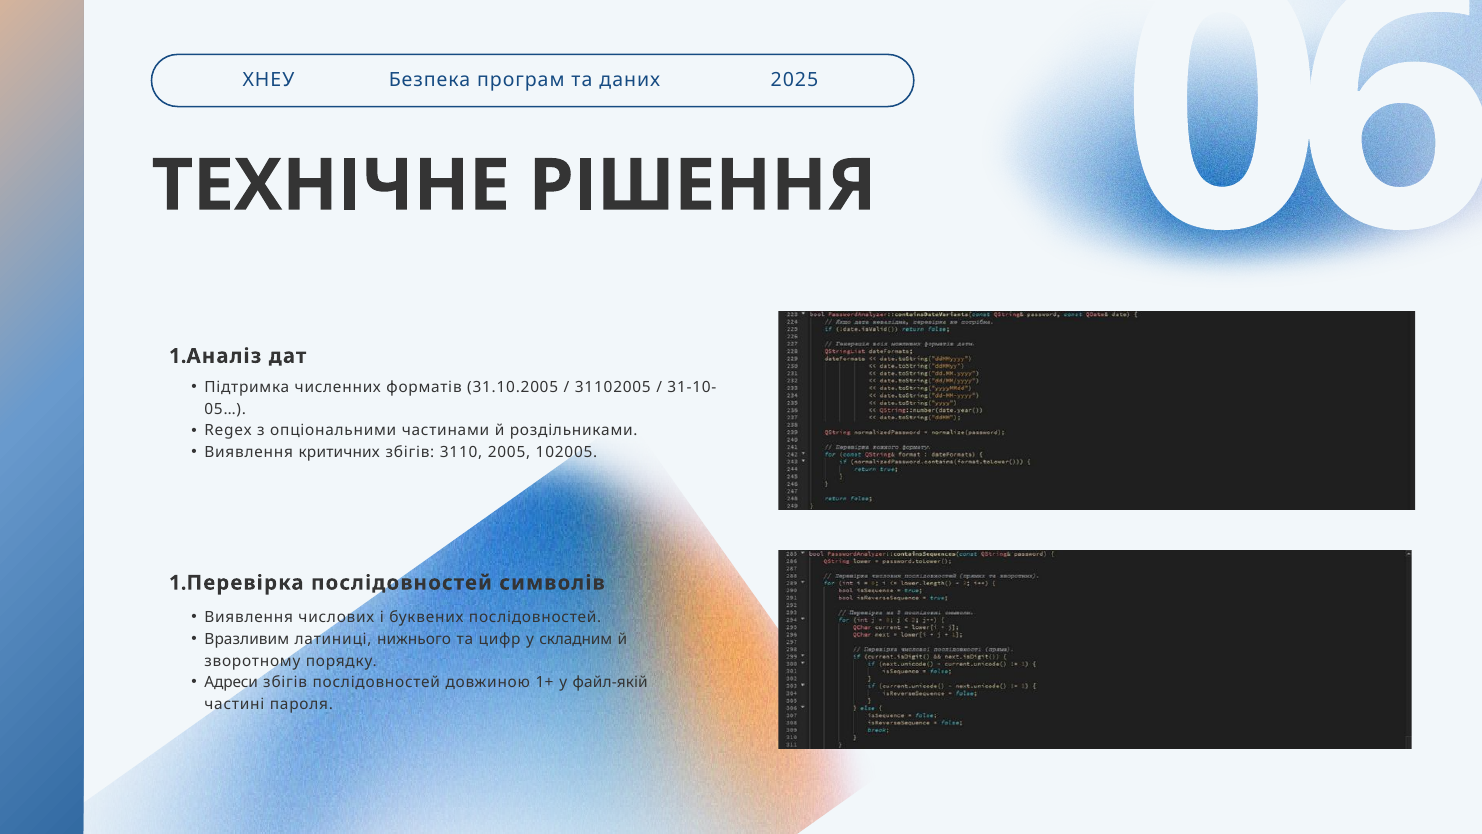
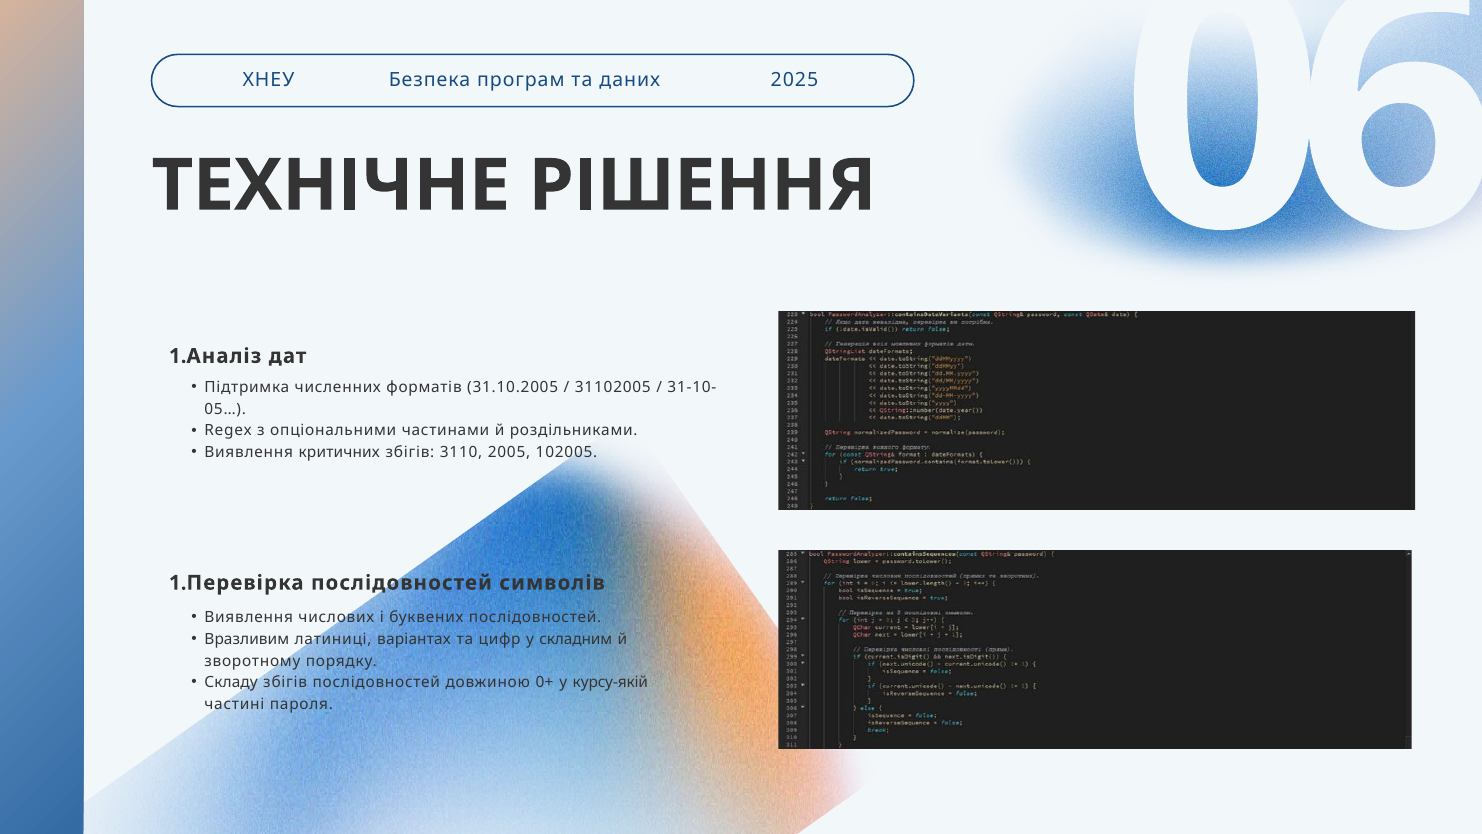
нижнього: нижнього -> варіантах (414, 639)
Адреси: Адреси -> Складу (231, 682)
1+: 1+ -> 0+ (545, 682)
файл-якій: файл-якій -> курсу-якій (610, 682)
